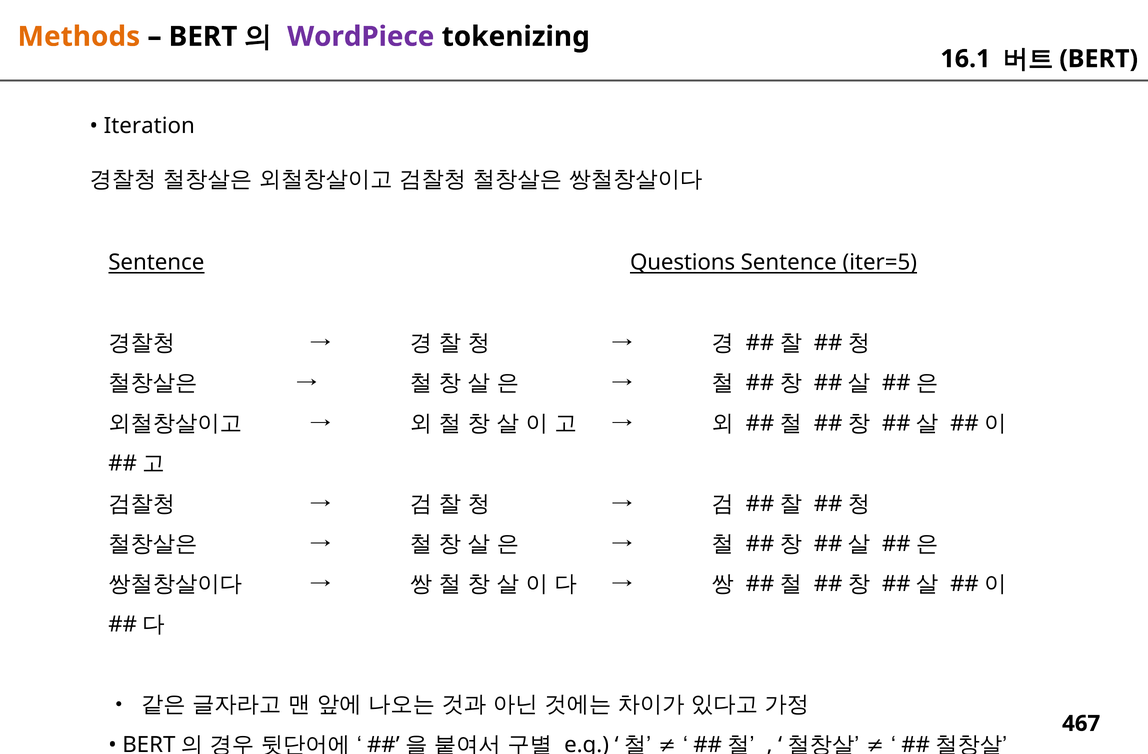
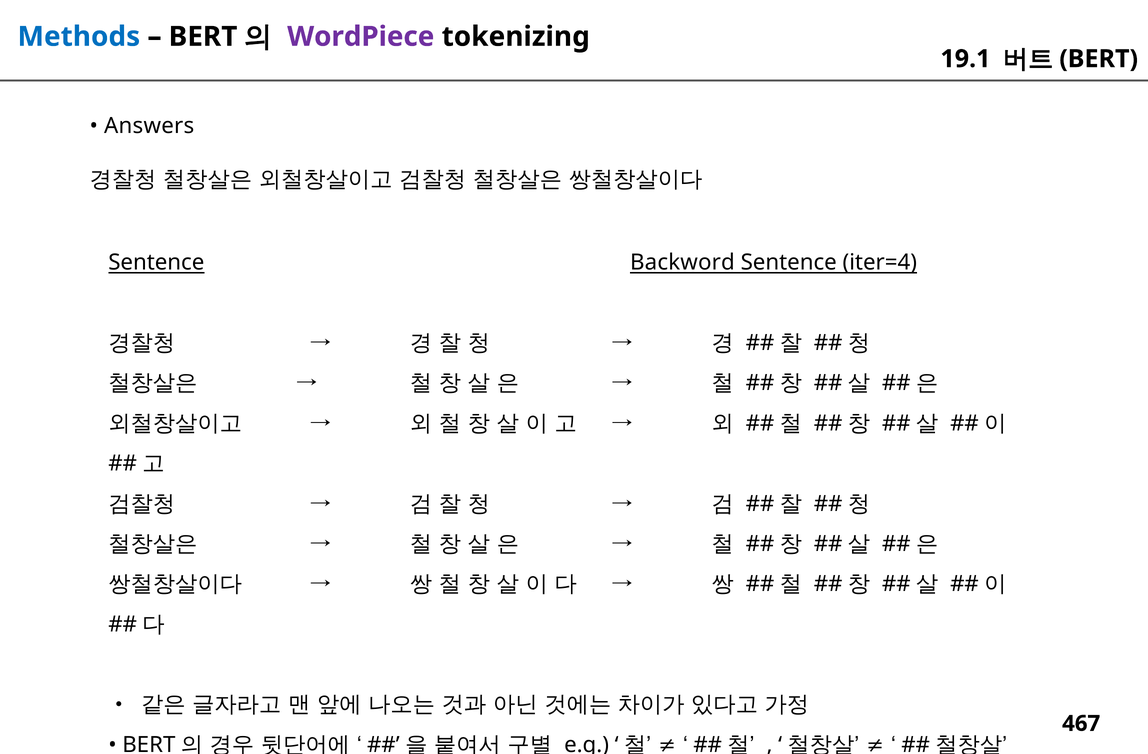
Methods colour: orange -> blue (79, 37)
16.1: 16.1 -> 19.1 (965, 59)
Iteration: Iteration -> Answers (149, 126)
Questions: Questions -> Backword (682, 263)
iter=5: iter=5 -> iter=4 (880, 263)
